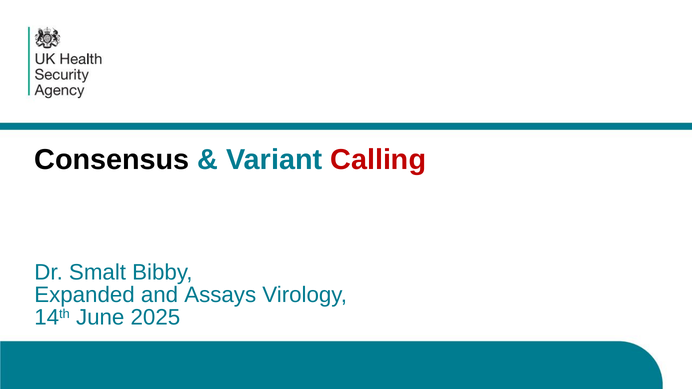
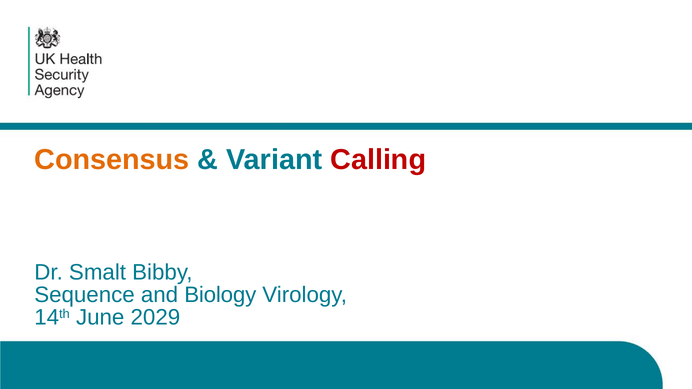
Consensus colour: black -> orange (112, 160)
Expanded: Expanded -> Sequence (85, 295)
Assays: Assays -> Biology (220, 295)
2025: 2025 -> 2029 (155, 318)
